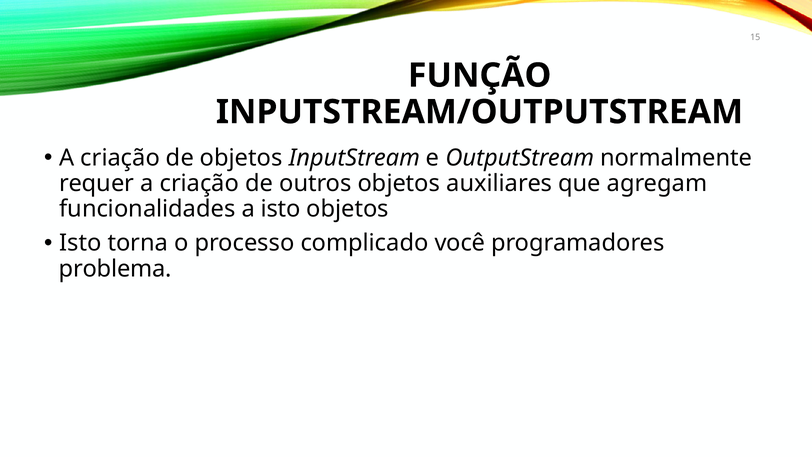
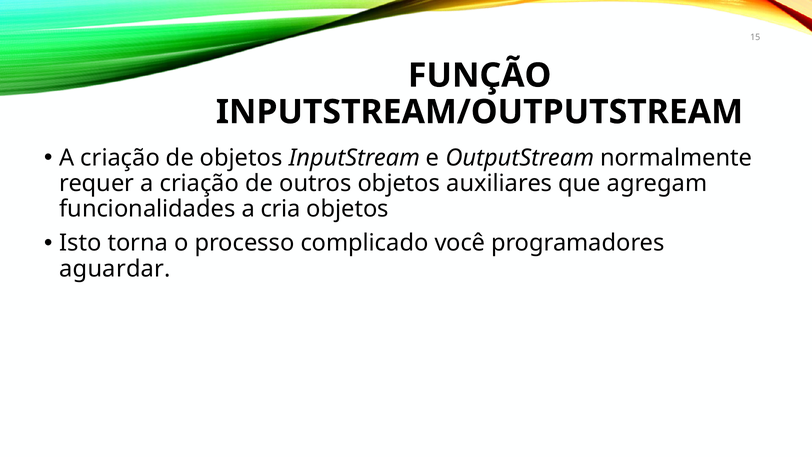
a isto: isto -> cria (281, 209)
problema: problema -> aguardar (115, 269)
